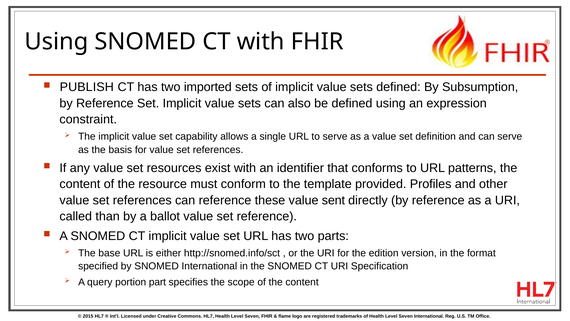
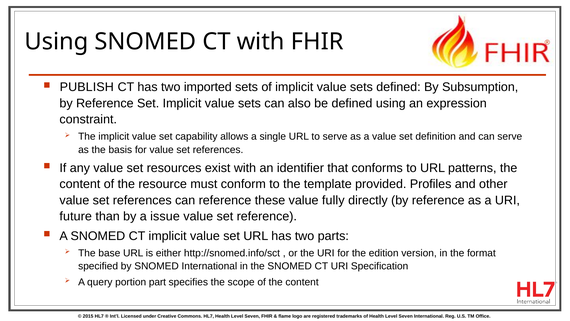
sent: sent -> fully (333, 200)
called: called -> future (76, 216)
ballot: ballot -> issue (165, 216)
